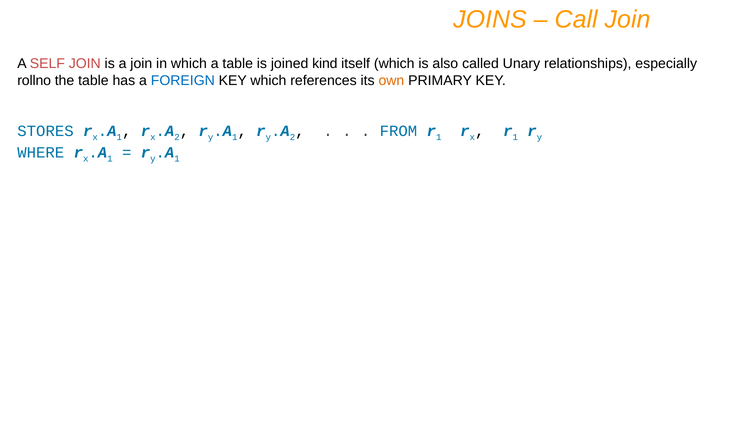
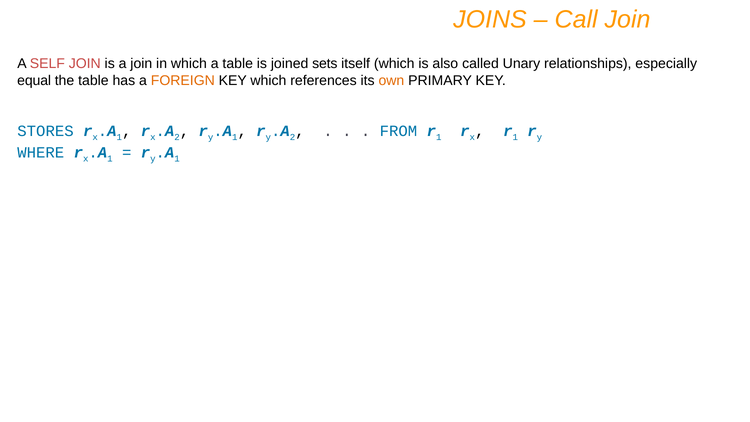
kind: kind -> sets (325, 64)
rollno: rollno -> equal (34, 81)
FOREIGN colour: blue -> orange (183, 81)
